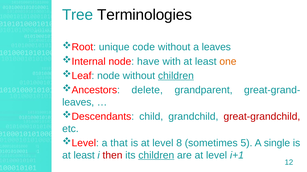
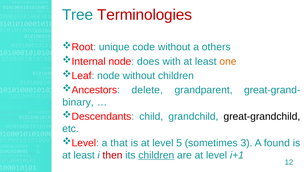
Terminologies colour: black -> red (145, 15)
a leaves: leaves -> others (216, 47)
have: have -> does (148, 62)
children underline: present -> none (176, 76)
leaves: leaves -> binary (78, 103)
great-grandchild colour: red -> black (262, 117)
8: 8 -> 5 (179, 143)
5: 5 -> 3 (246, 143)
single: single -> found (277, 143)
